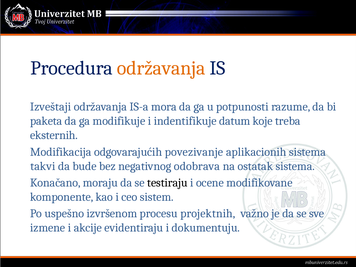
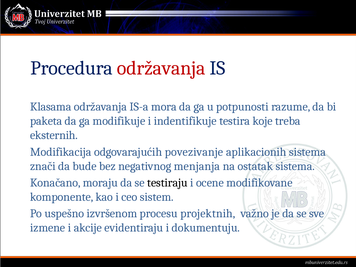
održavanja colour: orange -> red (161, 68)
Izveštaji: Izveštaji -> Klasama (51, 107)
datum: datum -> testira (235, 121)
takvi: takvi -> znači (43, 166)
odobrava: odobrava -> menjanja (197, 166)
